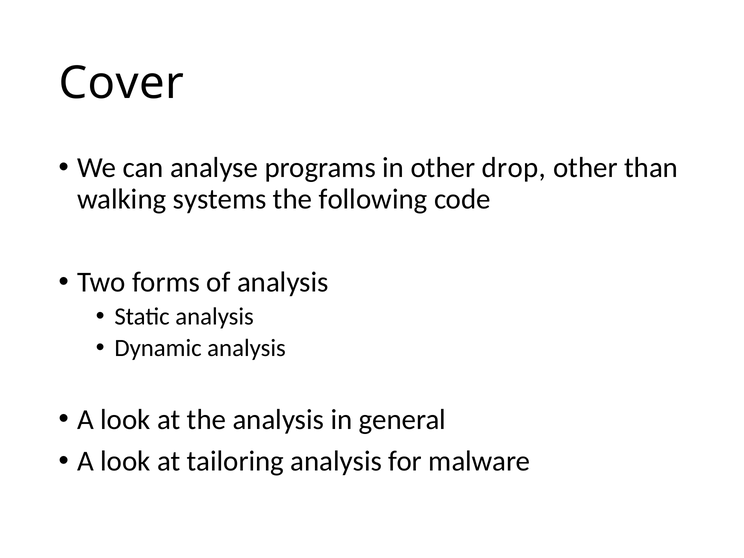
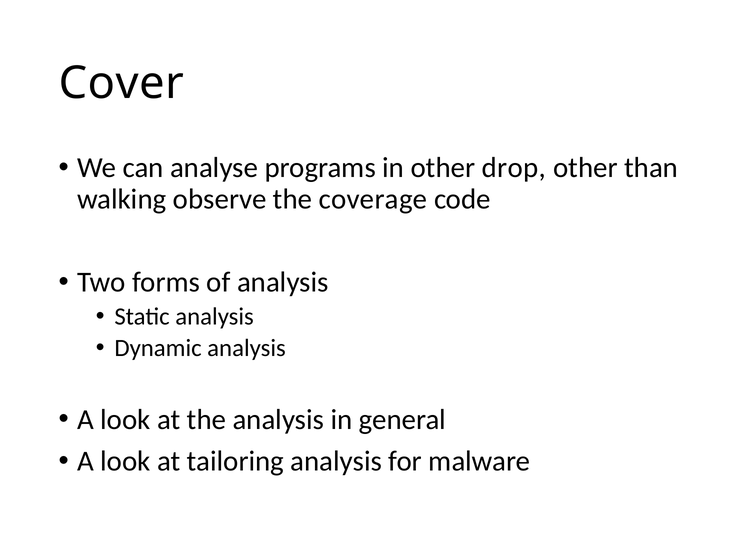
systems: systems -> observe (220, 199)
following: following -> coverage (373, 199)
